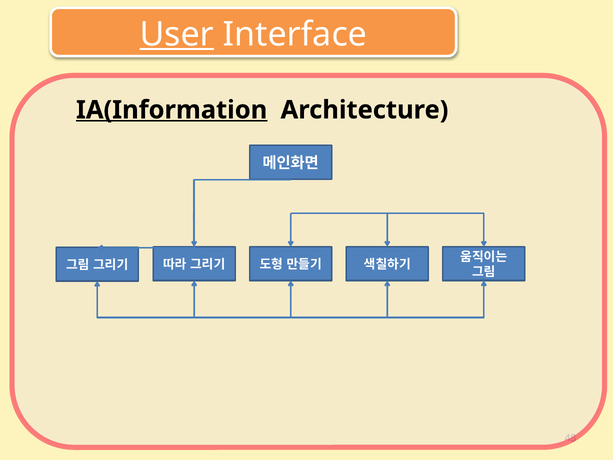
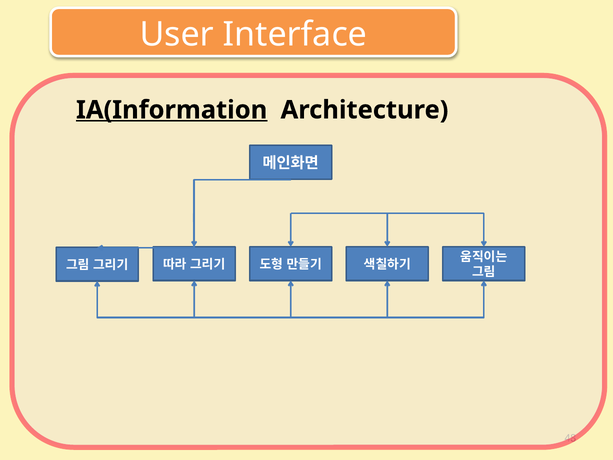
User underline: present -> none (177, 34)
